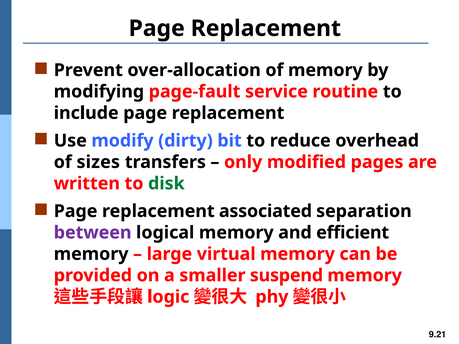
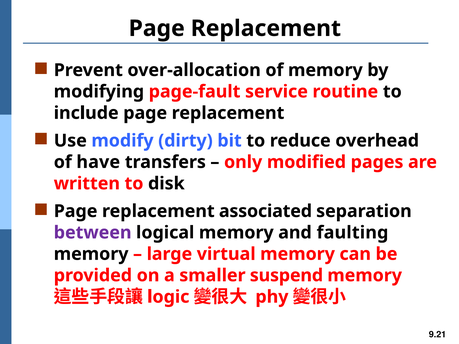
sizes: sizes -> have (98, 162)
disk colour: green -> black (166, 184)
efficient: efficient -> faulting (352, 233)
